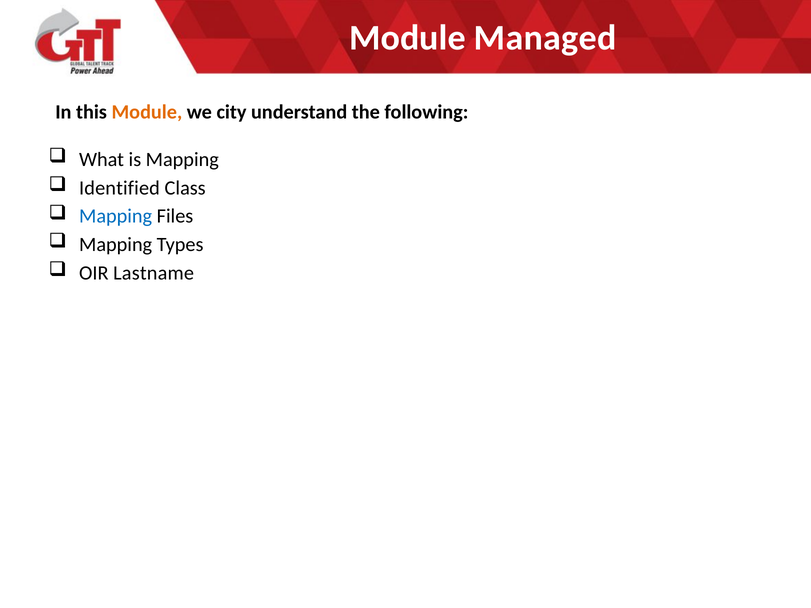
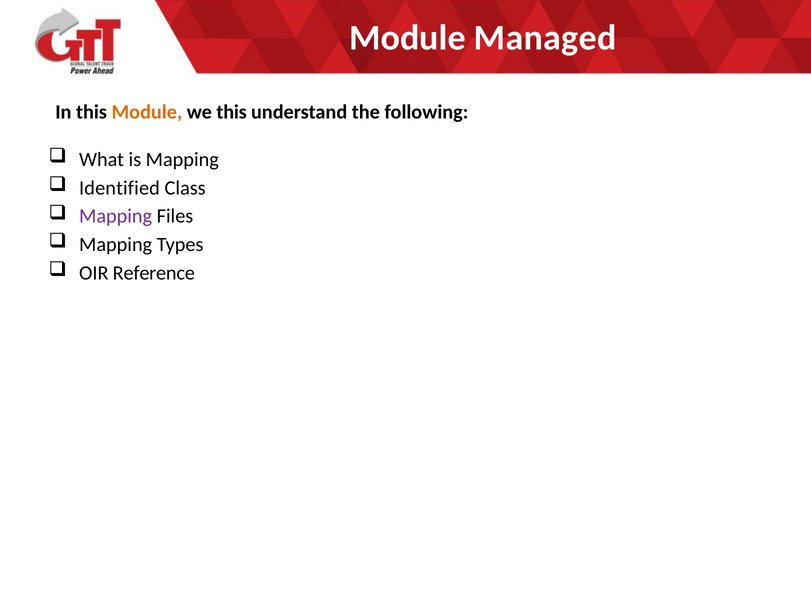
we city: city -> this (232, 112)
Mapping colour: blue -> purple (116, 216)
Lastname: Lastname -> Reference (154, 273)
